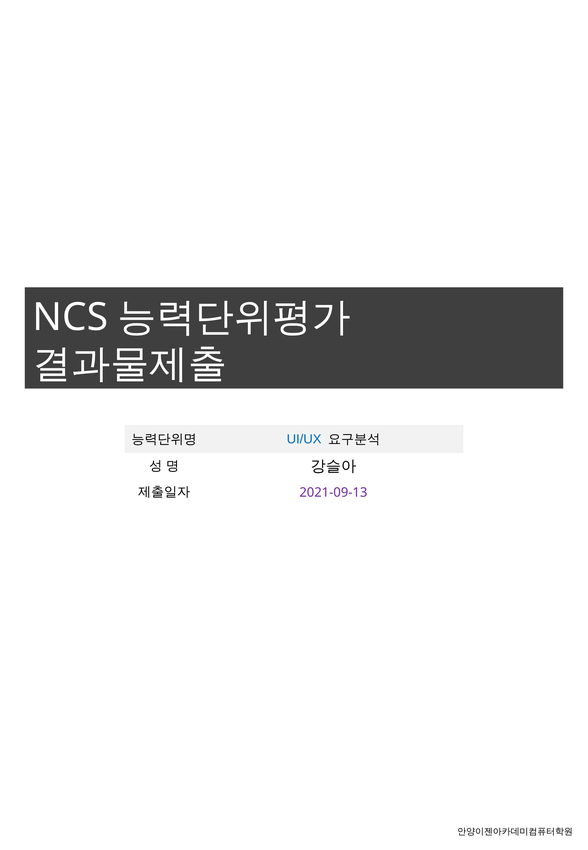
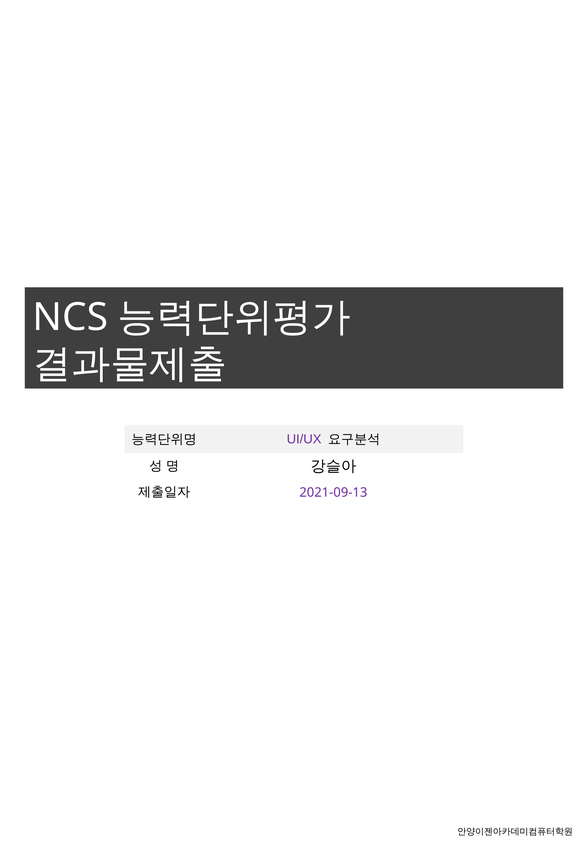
UI/UX colour: blue -> purple (304, 439)
